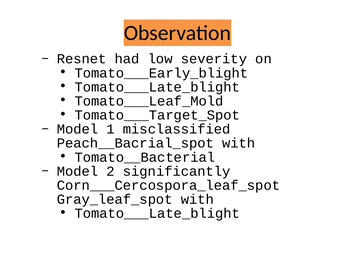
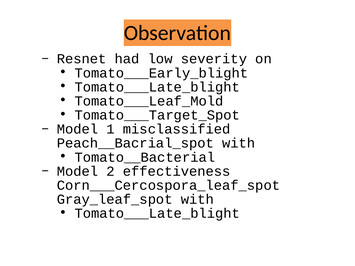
significantly: significantly -> effectiveness (177, 171)
